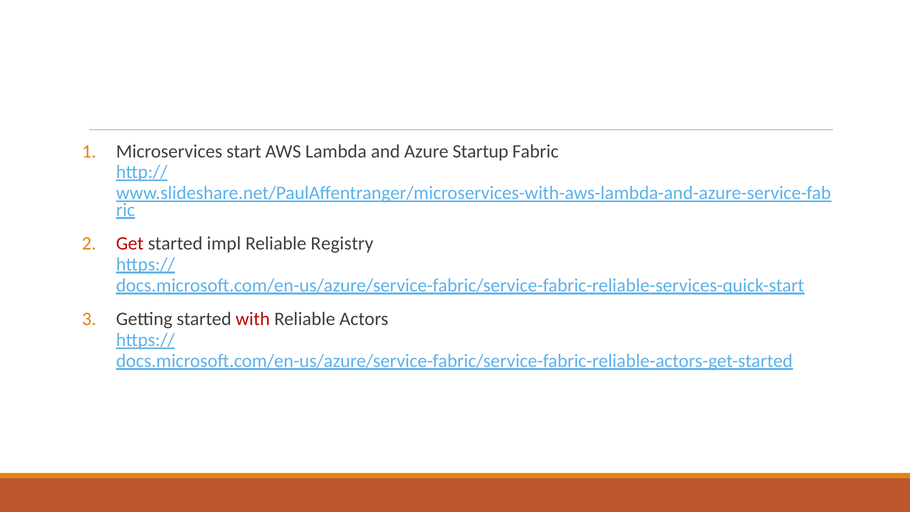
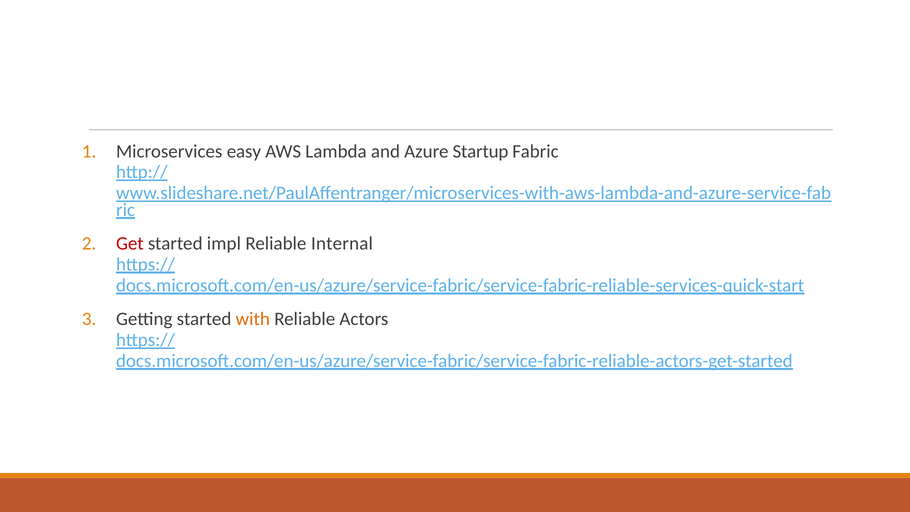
start: start -> easy (244, 151)
Registry: Registry -> Internal (342, 244)
with colour: red -> orange (253, 319)
